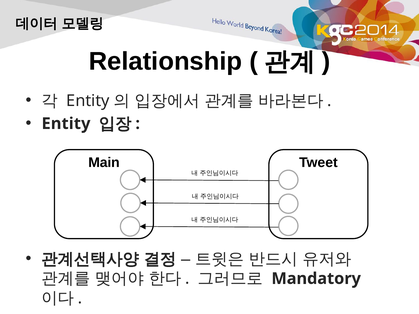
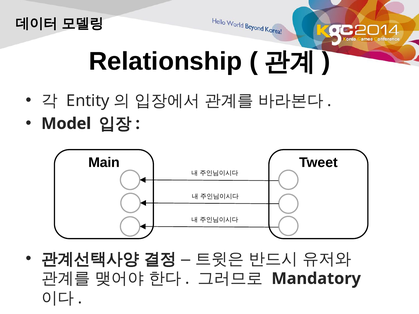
Entity: Entity -> Model (66, 124)
